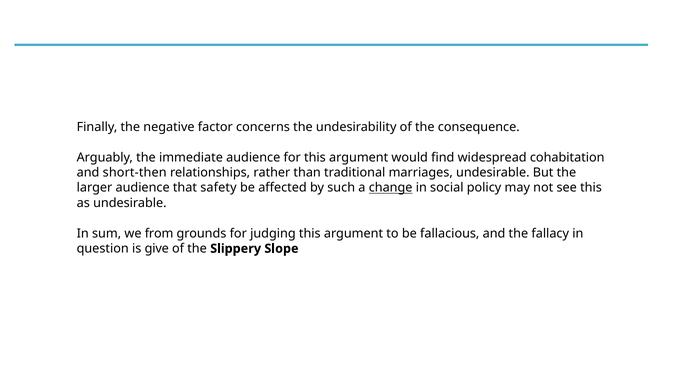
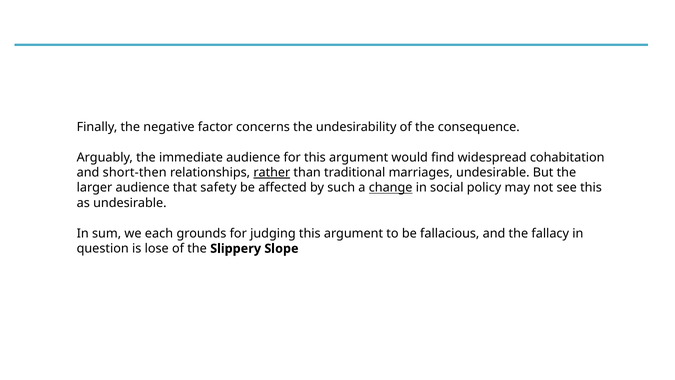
rather underline: none -> present (272, 172)
from: from -> each (159, 233)
give: give -> lose (157, 248)
